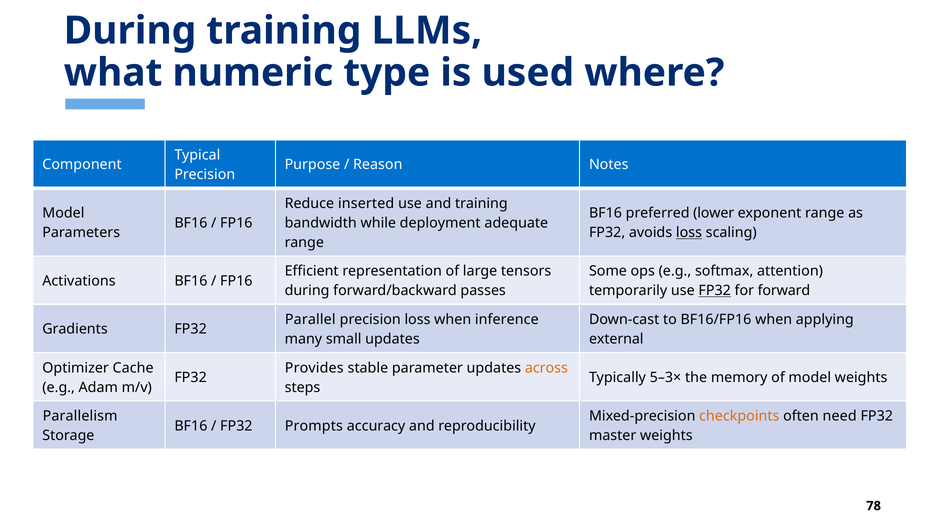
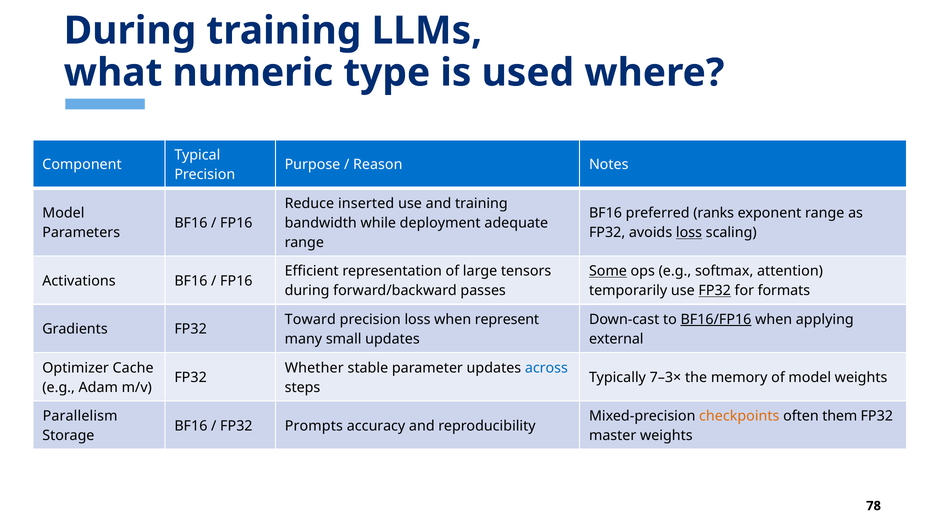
lower: lower -> ranks (714, 213)
Some underline: none -> present (608, 271)
forward: forward -> formats (784, 290)
Parallel: Parallel -> Toward (310, 319)
inference: inference -> represent (507, 319)
BF16/FP16 underline: none -> present (716, 319)
Provides: Provides -> Whether (314, 367)
across colour: orange -> blue (546, 367)
5–3×: 5–3× -> 7–3× (665, 377)
need: need -> them (840, 416)
